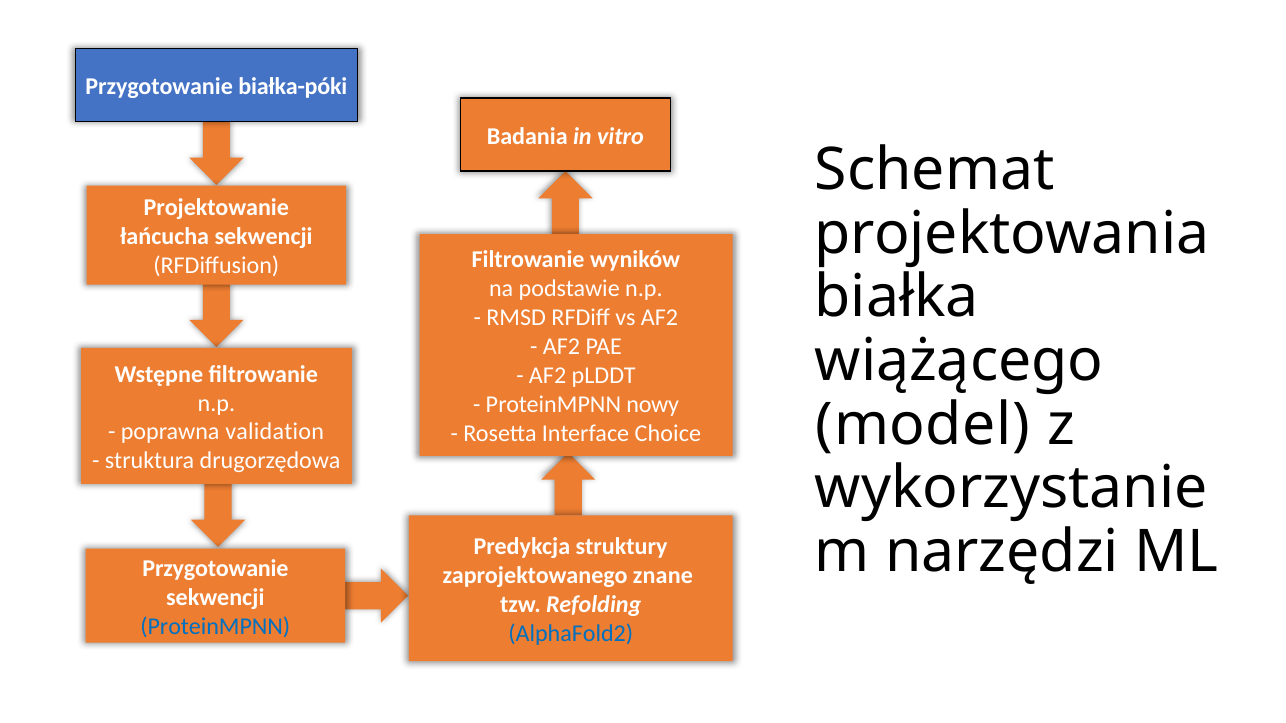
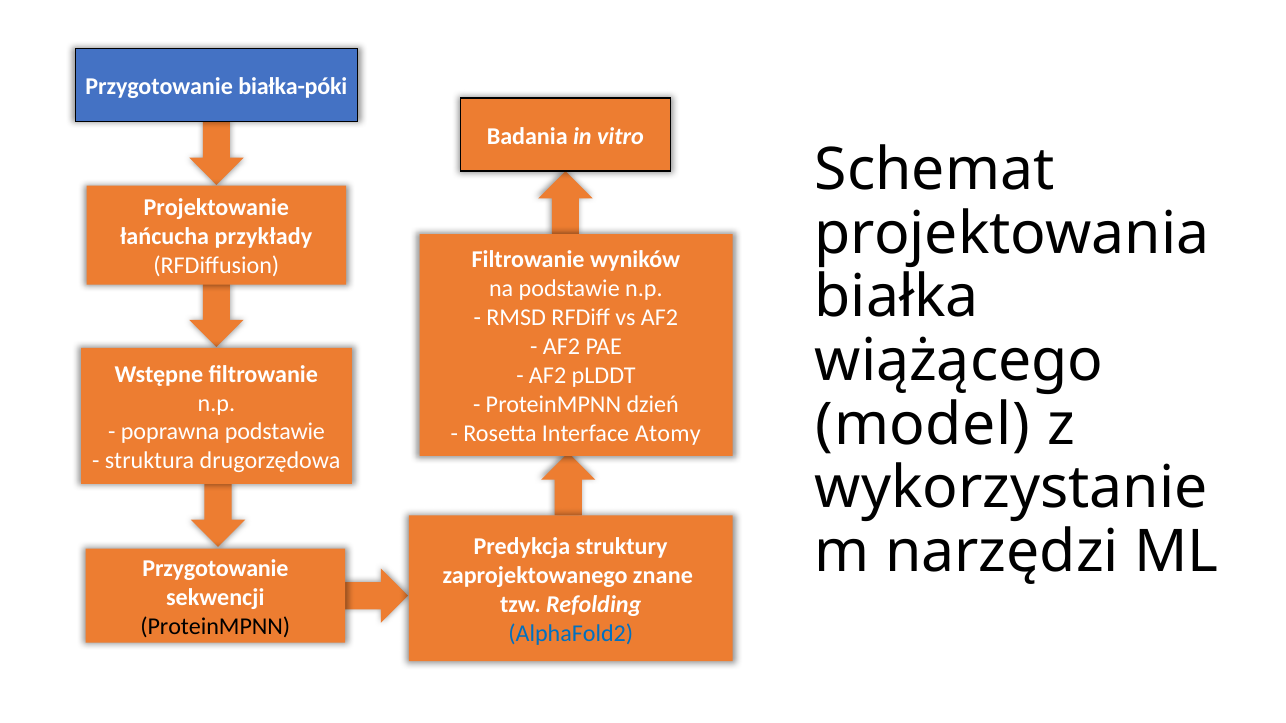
łańcucha sekwencji: sekwencji -> przykłady (263, 237)
nowy: nowy -> dzień (653, 405)
poprawna validation: validation -> podstawie (275, 432)
Choice: Choice -> Atomy (668, 434)
ProteinMPNN colour: blue -> black (215, 627)
